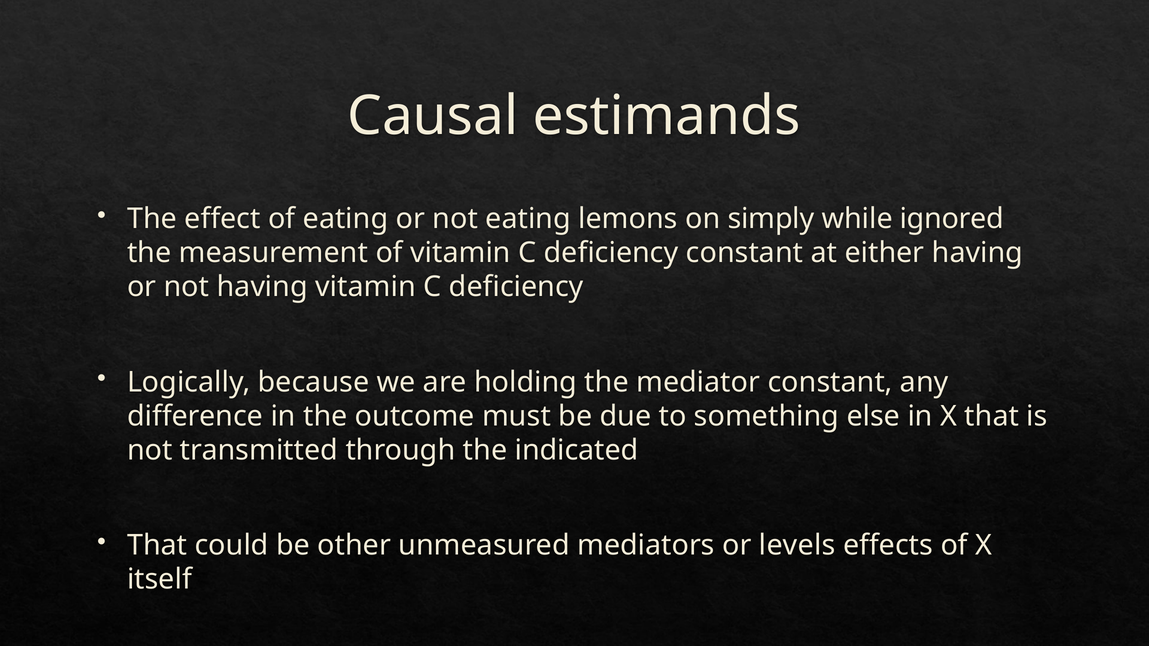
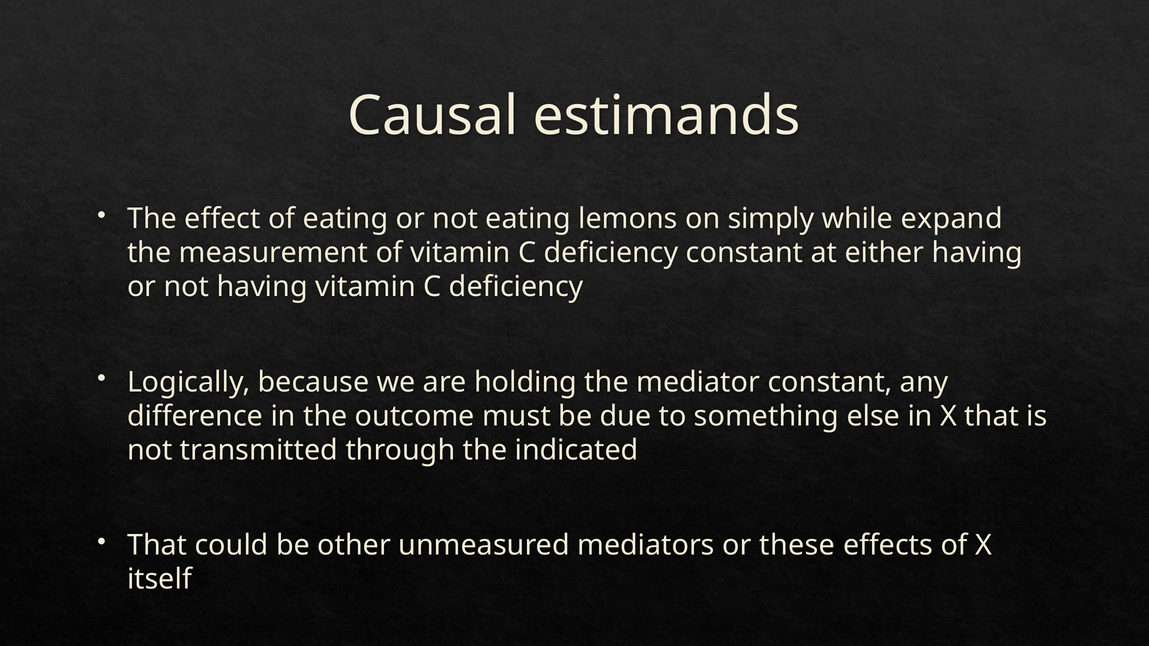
ignored: ignored -> expand (952, 219)
levels: levels -> these (797, 546)
